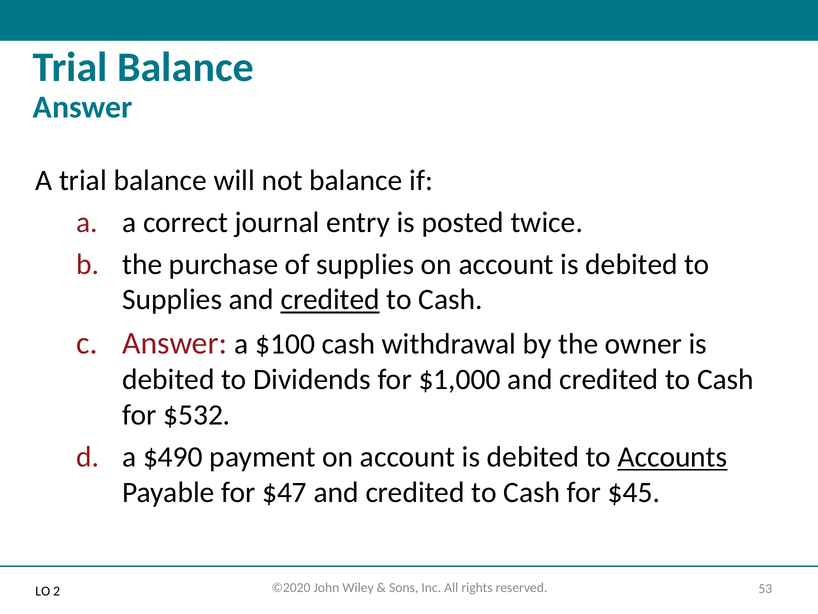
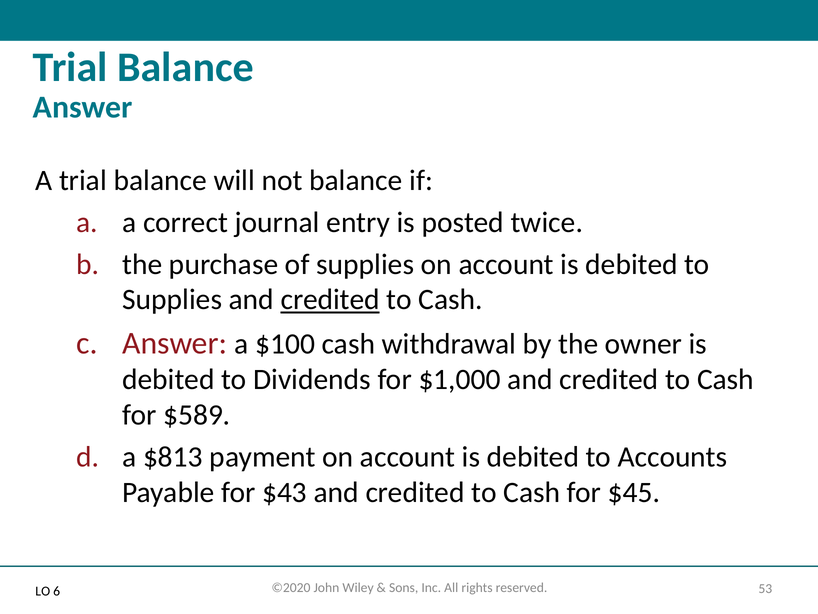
$532: $532 -> $589 (197, 415)
$490: $490 -> $813 (173, 457)
Accounts underline: present -> none (672, 457)
$47: $47 -> $43 (284, 492)
2: 2 -> 6 (57, 591)
